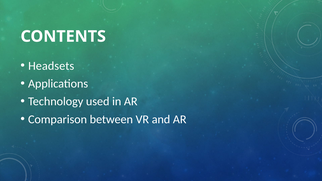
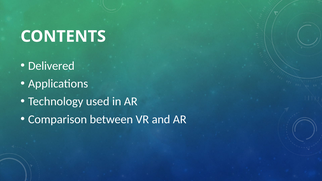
Headsets: Headsets -> Delivered (51, 66)
